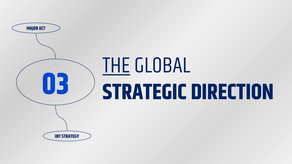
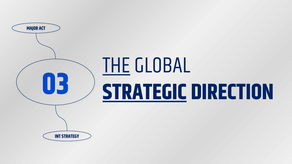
STRATEGIC underline: none -> present (145, 92)
